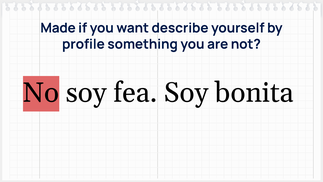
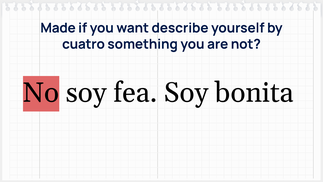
profile: profile -> cuatro (83, 44)
